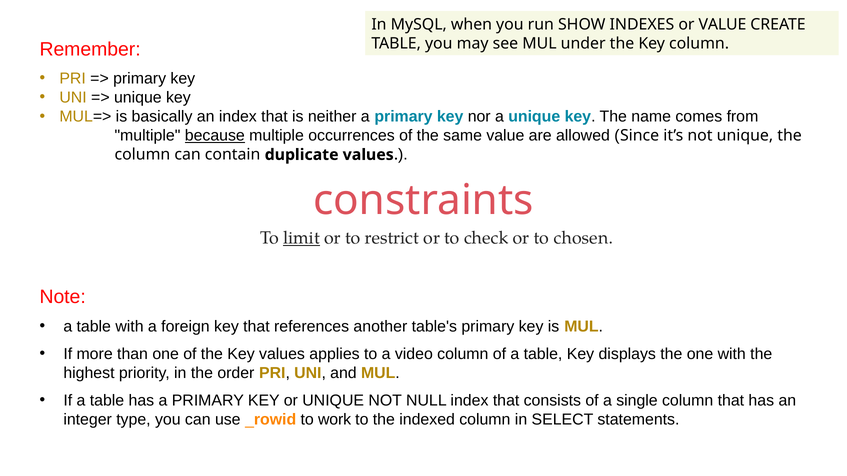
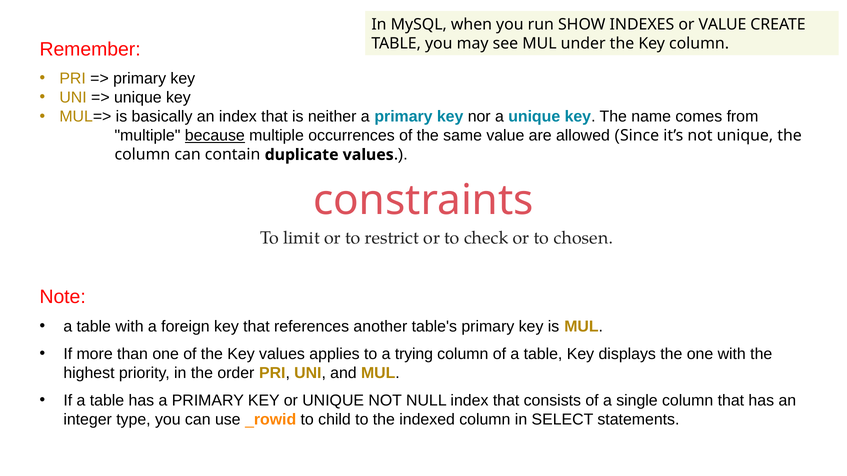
limit underline: present -> none (301, 238)
video: video -> trying (414, 354)
work: work -> child (335, 420)
